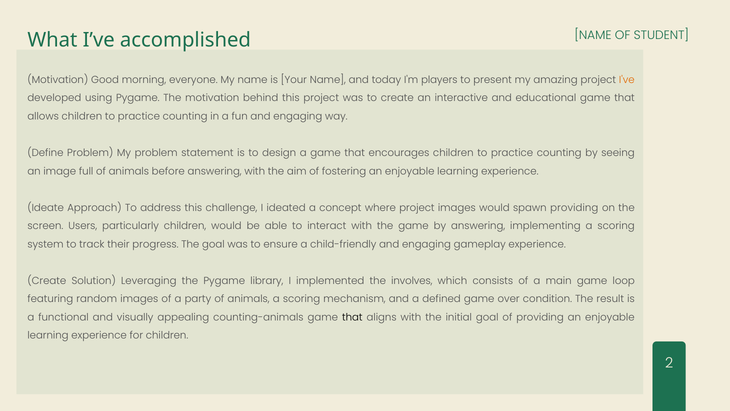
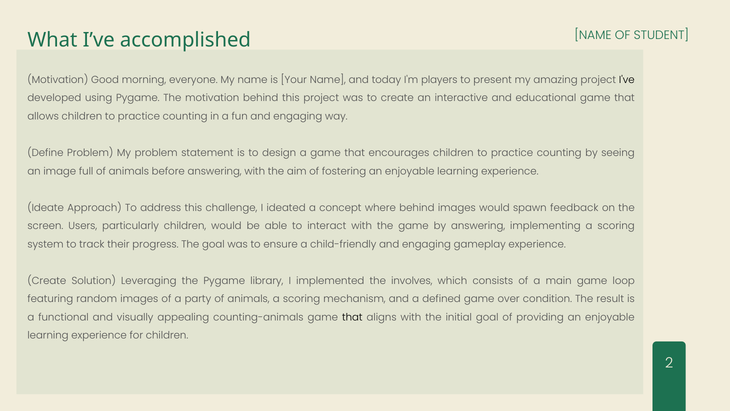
I've colour: orange -> black (627, 80)
where project: project -> behind (417, 208)
spawn providing: providing -> feedback (574, 208)
